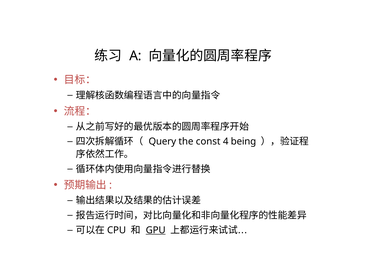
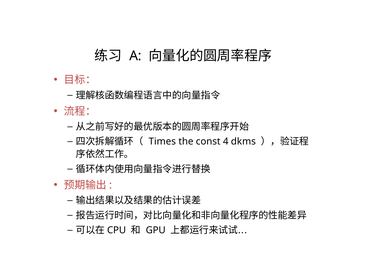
Query: Query -> Times (162, 141)
being: being -> dkms (243, 141)
GPU underline: present -> none (156, 230)
